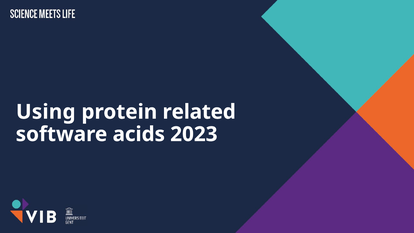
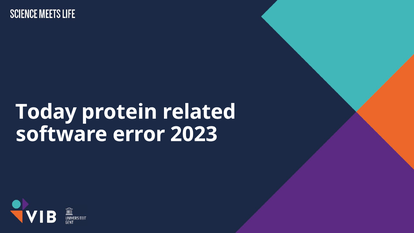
Using: Using -> Today (46, 112)
acids: acids -> error (139, 134)
